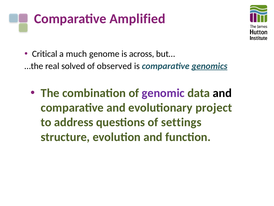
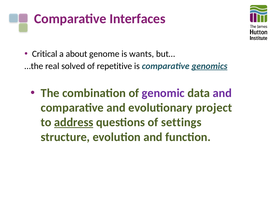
Amplified: Amplified -> Interfaces (137, 19)
much: much -> about (76, 54)
across: across -> wants (142, 54)
observed: observed -> repetitive (114, 66)
and colour: black -> purple (222, 93)
address underline: none -> present (74, 122)
